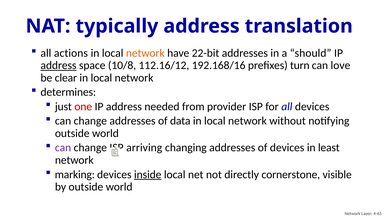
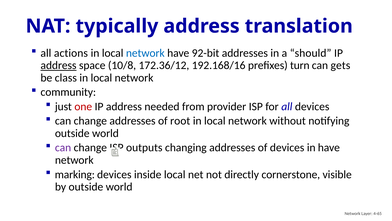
network colour: orange -> blue (145, 53)
22-bit: 22-bit -> 92-bit (206, 53)
112.16/12: 112.16/12 -> 172.36/12 (164, 65)
love: love -> gets (340, 65)
clear: clear -> class (66, 78)
determines: determines -> community (68, 92)
data: data -> root (180, 121)
arriving: arriving -> outputs (144, 147)
in least: least -> have (329, 147)
inside underline: present -> none (148, 174)
